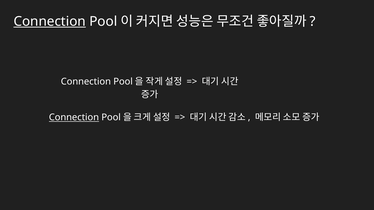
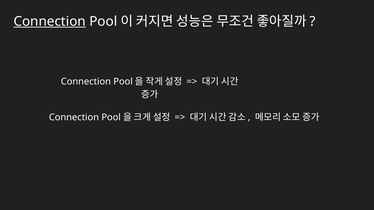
Connection underline: present -> none (74, 118)
